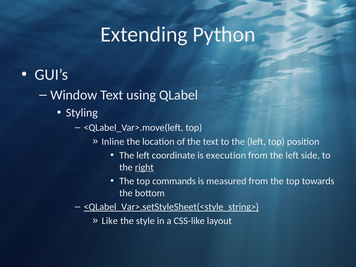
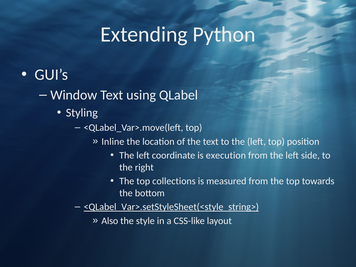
right underline: present -> none (144, 167)
commands: commands -> collections (174, 181)
Like: Like -> Also (110, 221)
